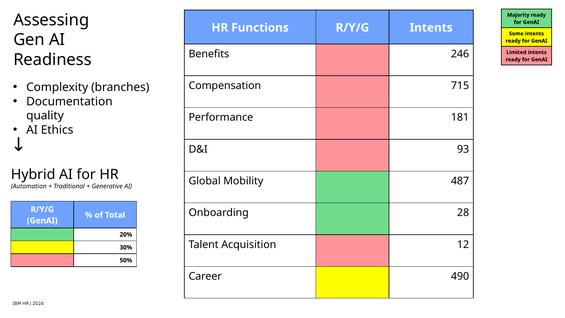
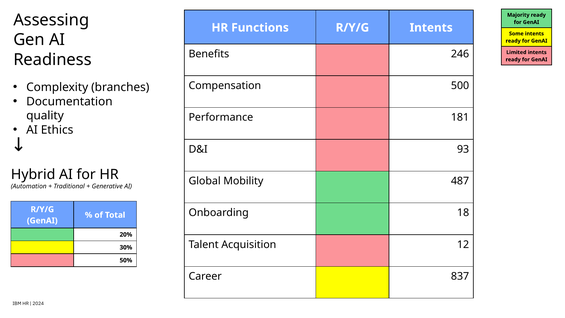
715: 715 -> 500 (460, 86)
28: 28 -> 18 (463, 213)
490: 490 -> 837 (460, 276)
